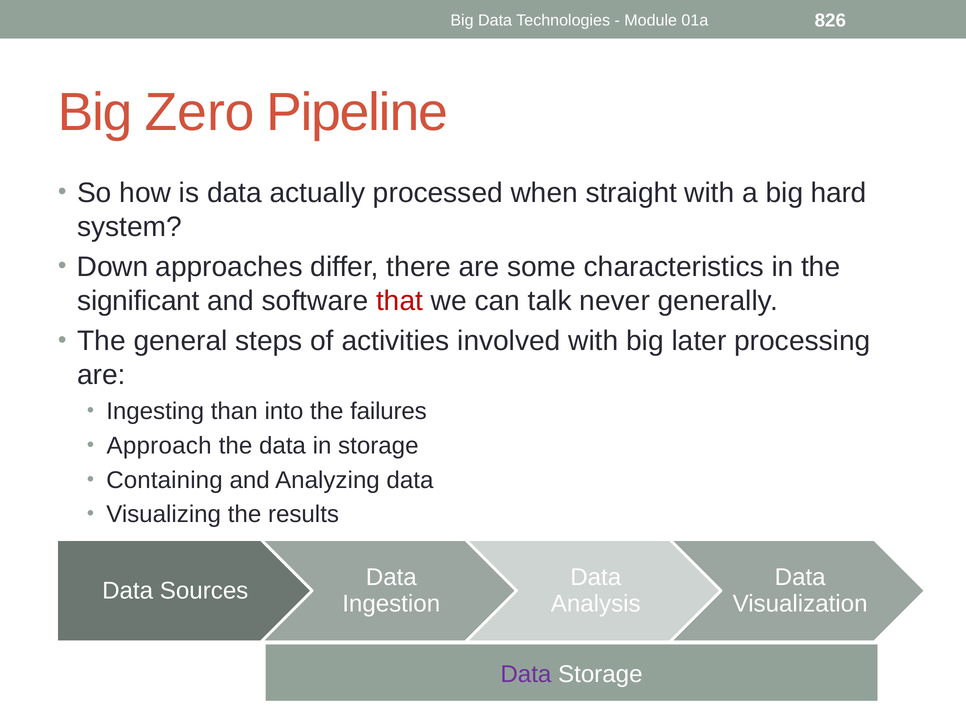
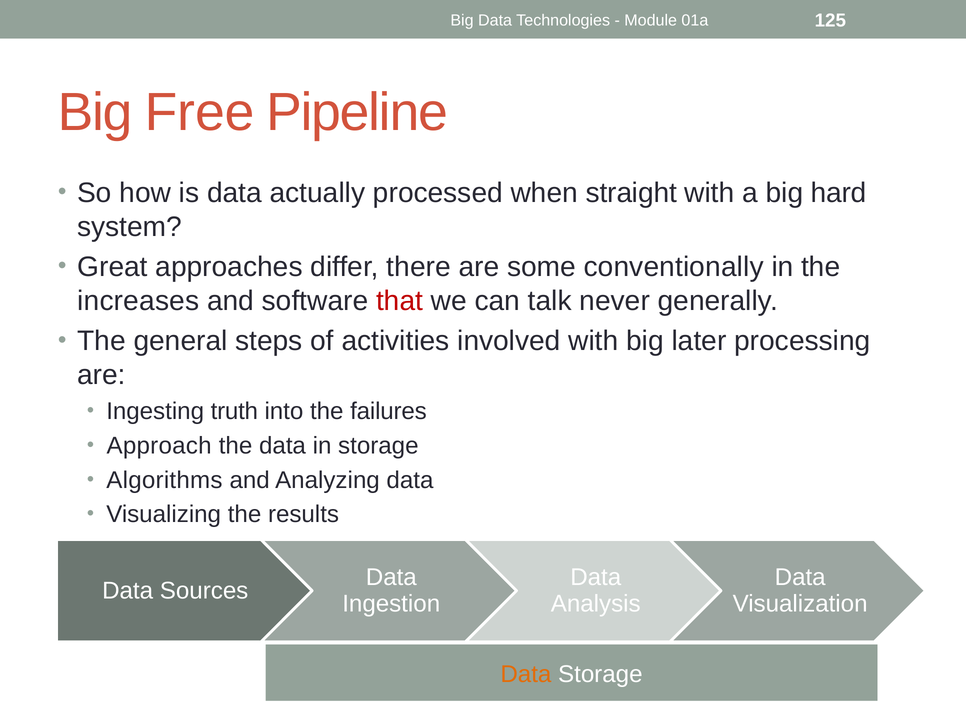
826: 826 -> 125 (830, 21)
Zero: Zero -> Free (200, 112)
Down: Down -> Great (112, 267)
characteristics: characteristics -> conventionally (674, 267)
significant: significant -> increases (138, 301)
than: than -> truth (234, 411)
Containing: Containing -> Algorithms (164, 480)
Data colour: purple -> orange (526, 674)
